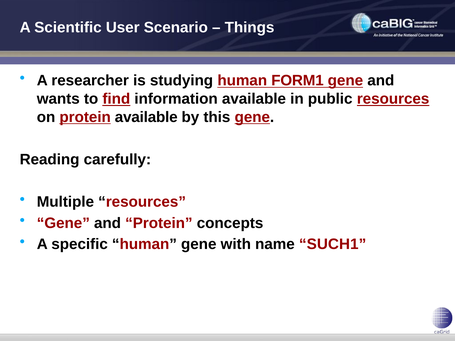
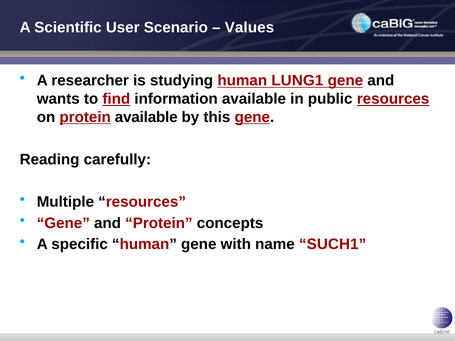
Things: Things -> Values (249, 28)
FORM1: FORM1 -> LUNG1 (297, 81)
